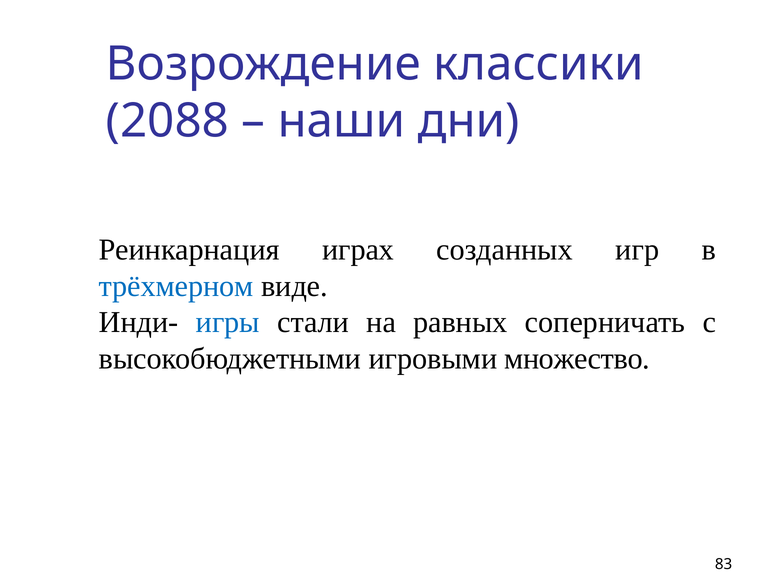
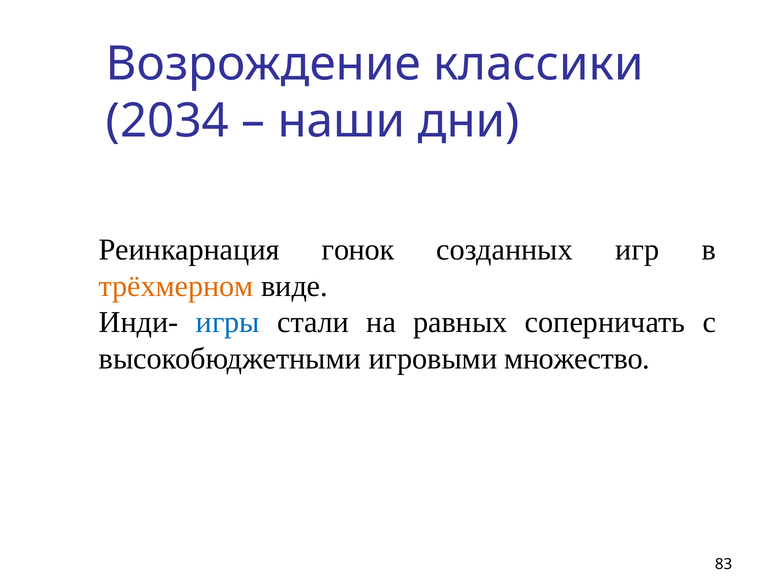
2088: 2088 -> 2034 (167, 121)
играх: играх -> гонок (358, 249)
трёхмерном colour: blue -> orange (176, 286)
